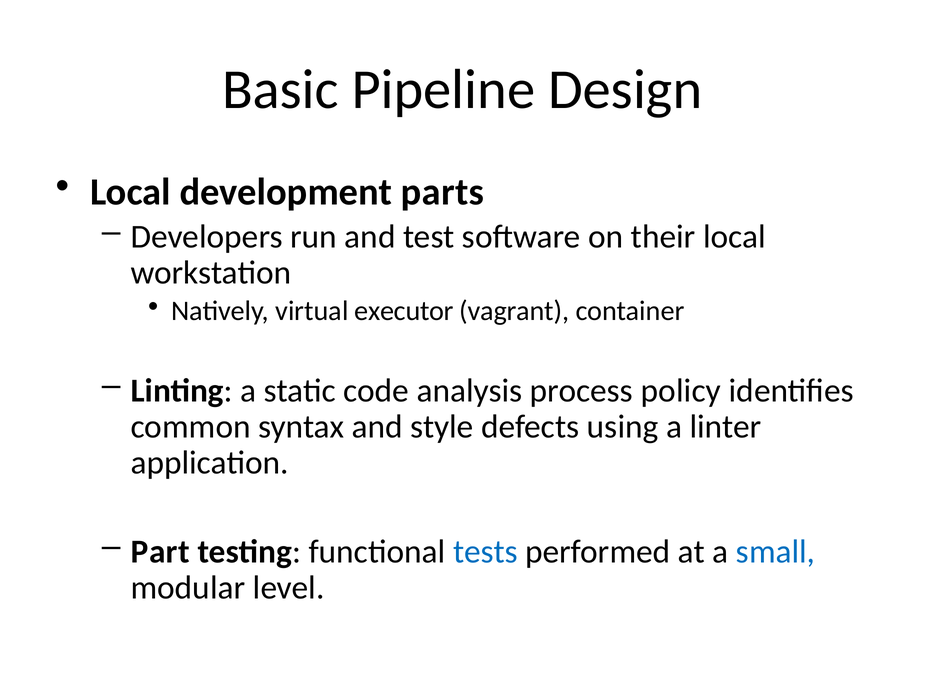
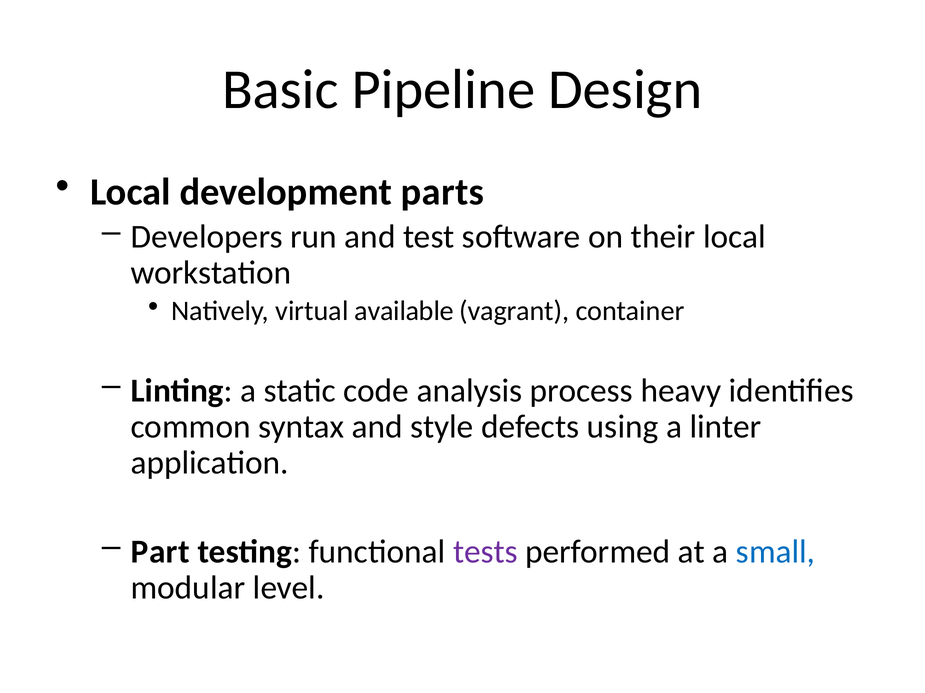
executor: executor -> available (404, 311)
policy: policy -> heavy (681, 391)
tests colour: blue -> purple (485, 552)
